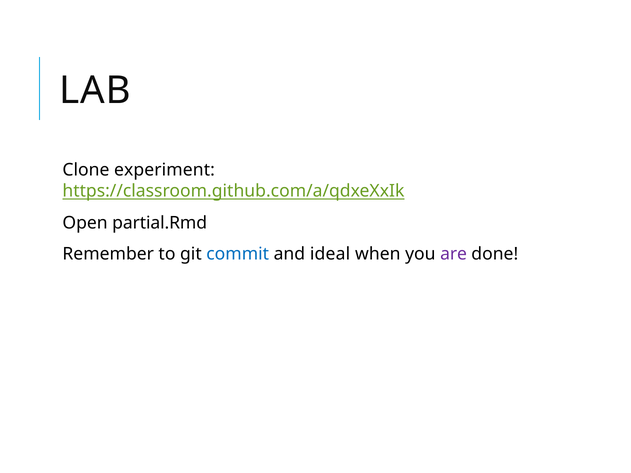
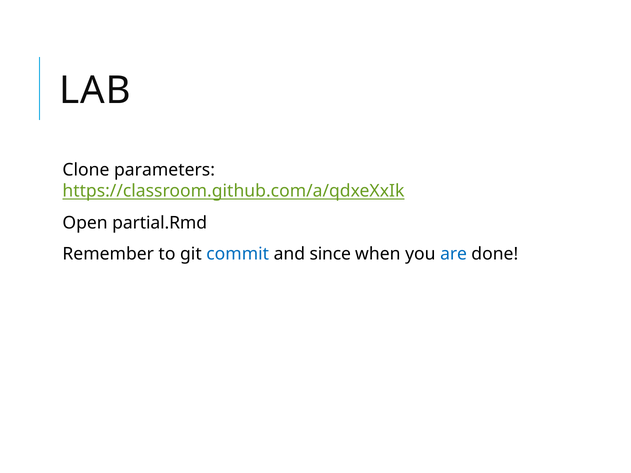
experiment: experiment -> parameters (165, 170)
ideal: ideal -> since (330, 254)
are colour: purple -> blue (454, 254)
